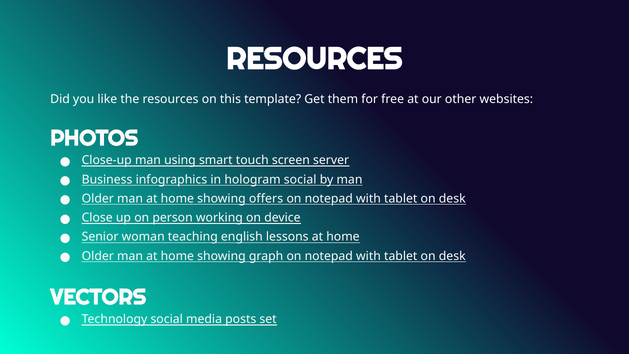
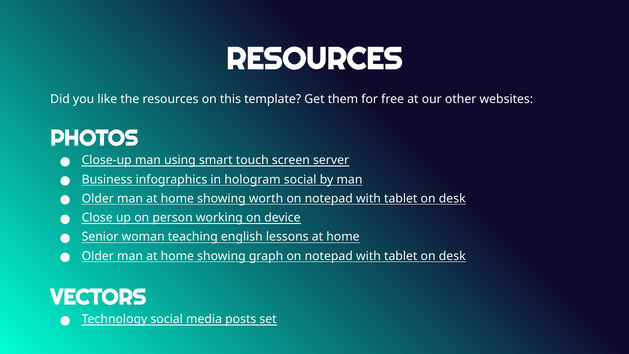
offers: offers -> worth (266, 199)
